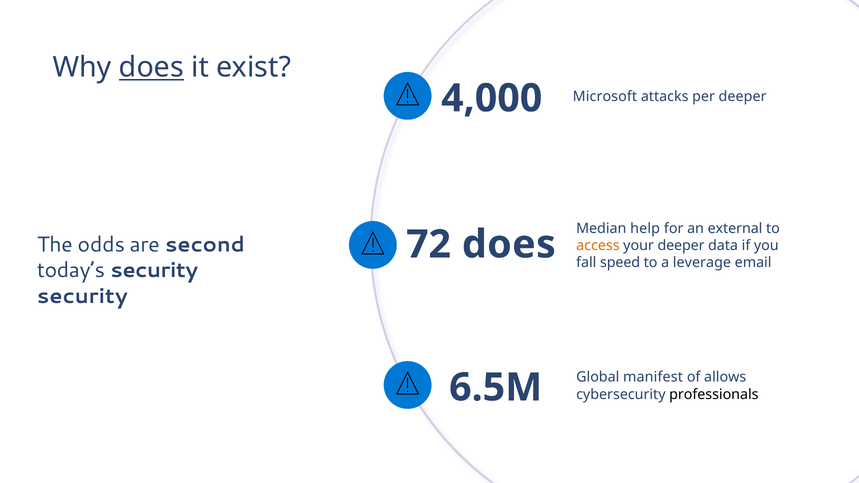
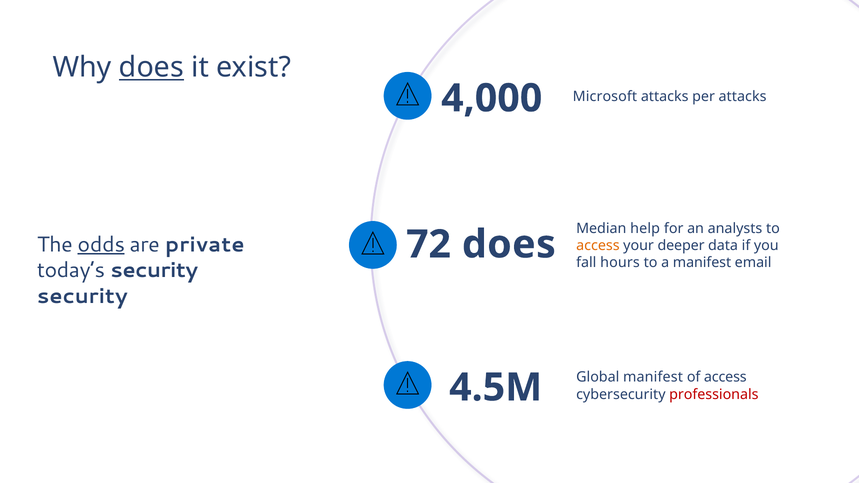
per deeper: deeper -> attacks (743, 97)
external: external -> analysts (735, 229)
odds underline: none -> present (101, 245)
second: second -> private (205, 245)
speed: speed -> hours (620, 263)
a leverage: leverage -> manifest (702, 263)
of allows: allows -> access (725, 377)
6.5M: 6.5M -> 4.5M (496, 388)
professionals colour: black -> red (714, 394)
